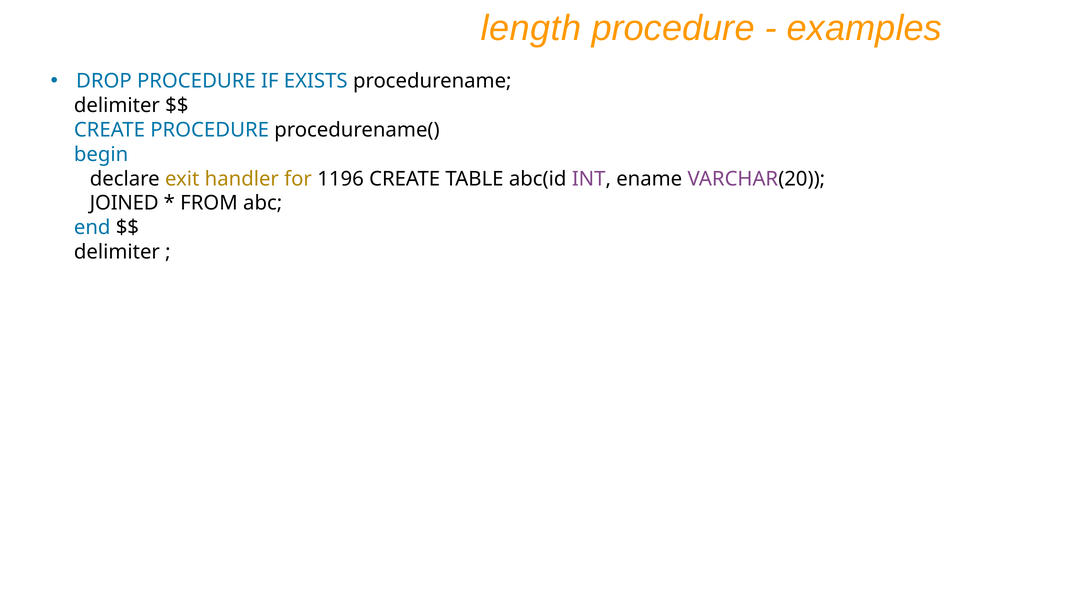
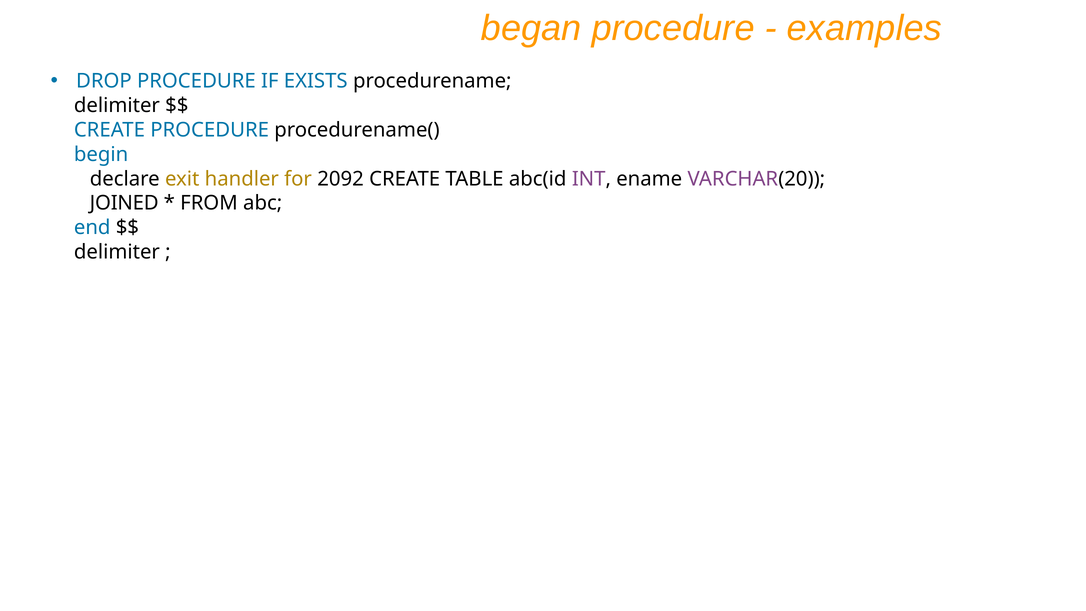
length: length -> began (531, 28)
1196: 1196 -> 2092 (341, 179)
